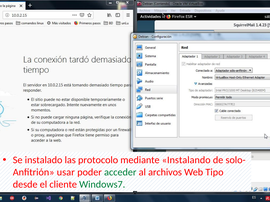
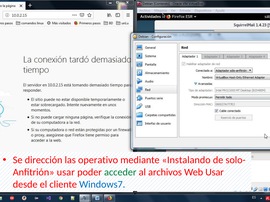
instalado: instalado -> dirección (44, 160)
protocolo: protocolo -> operativo (98, 160)
Web Tipo: Tipo -> Usar (215, 173)
Windows7 colour: green -> blue (102, 185)
